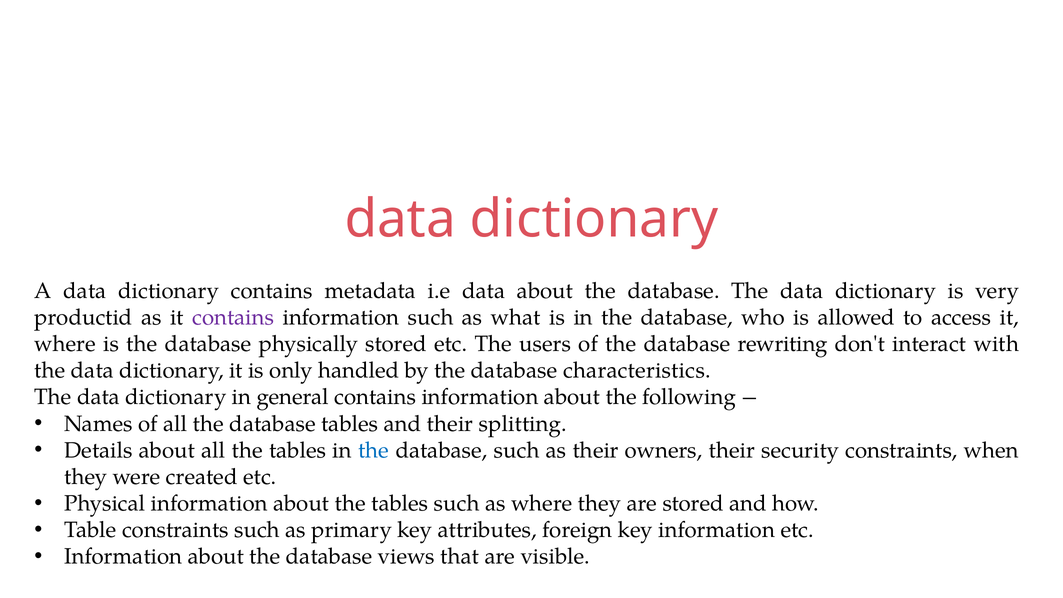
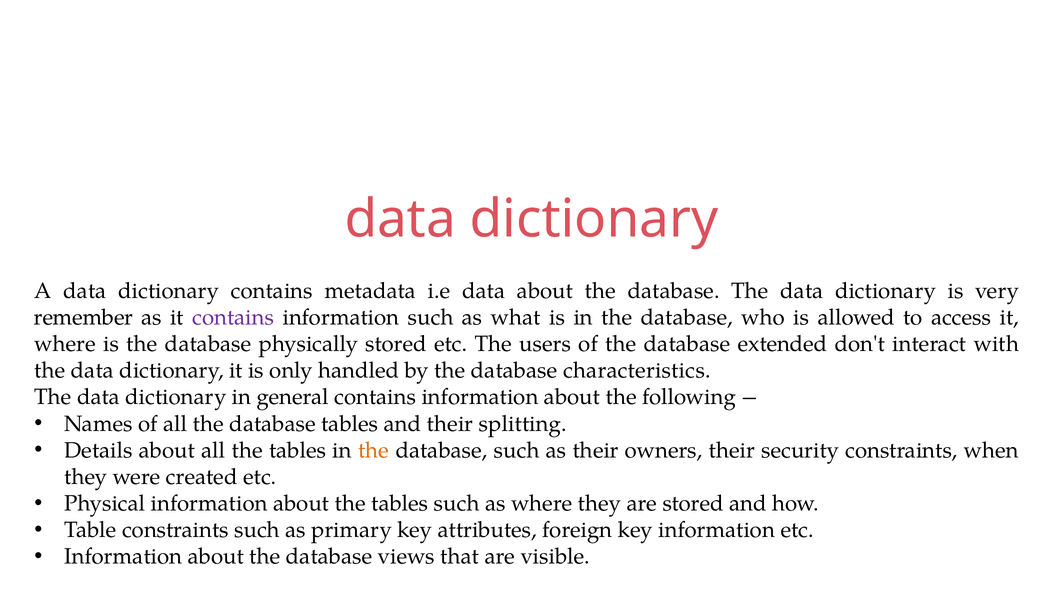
productid: productid -> remember (84, 317)
rewriting: rewriting -> extended (782, 344)
the colour: blue -> orange (374, 450)
